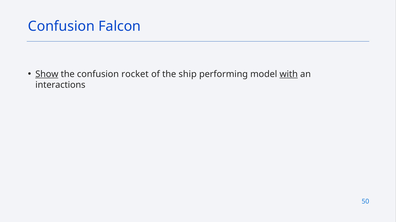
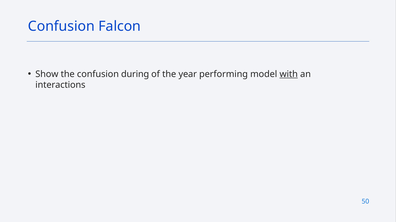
Show underline: present -> none (47, 74)
rocket: rocket -> during (135, 74)
ship: ship -> year (188, 74)
